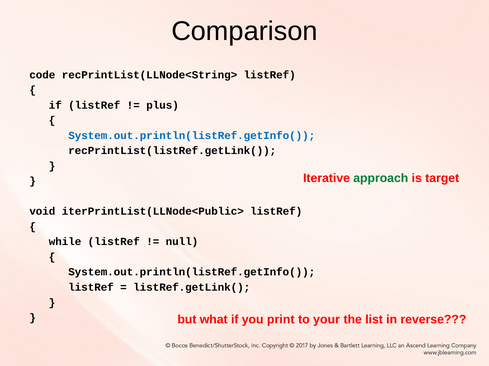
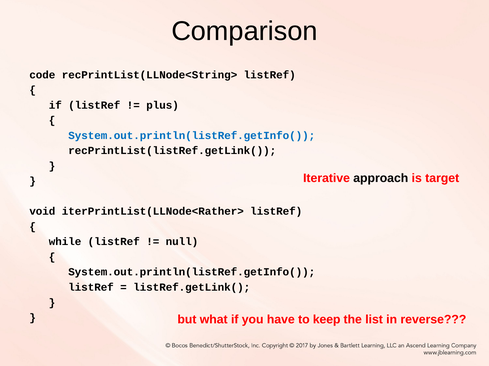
approach colour: green -> black (381, 178)
iterPrintList(LLNode<Public>: iterPrintList(LLNode<Public> -> iterPrintList(LLNode<Rather> (153, 212)
print: print -> have (281, 320)
your: your -> keep (327, 320)
